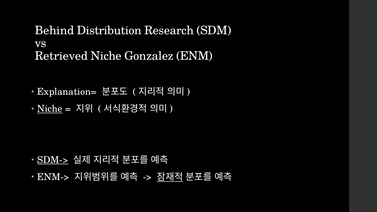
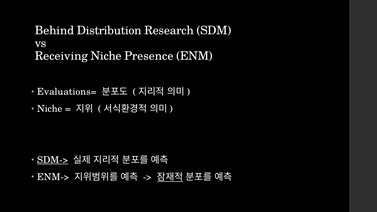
Retrieved: Retrieved -> Receiving (61, 56)
Gonzalez: Gonzalez -> Presence (149, 56)
Explanation=: Explanation= -> Evaluations= (67, 92)
Niche underline: present -> none (50, 109)
